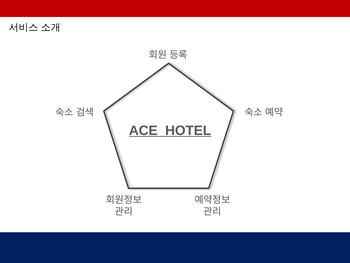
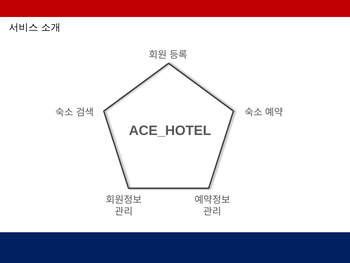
ACE_HOTEL underline: present -> none (170, 130)
